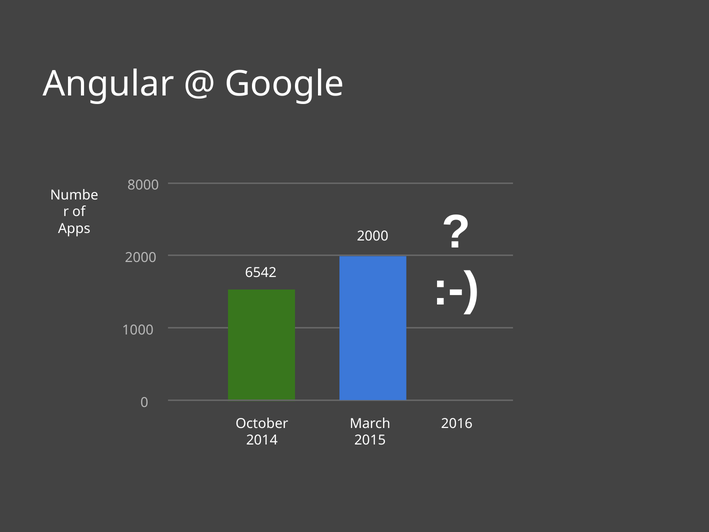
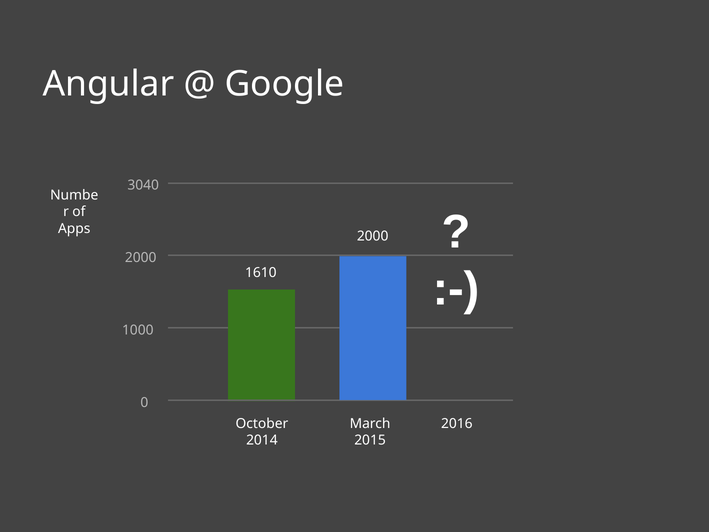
8000: 8000 -> 3040 (143, 185)
6542: 6542 -> 1610 (261, 272)
